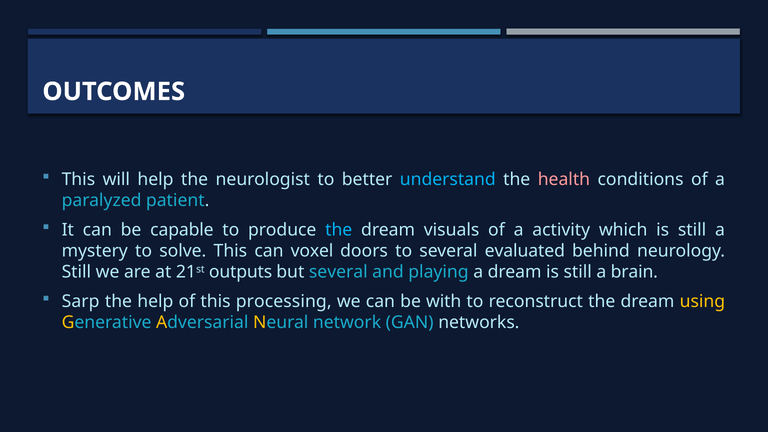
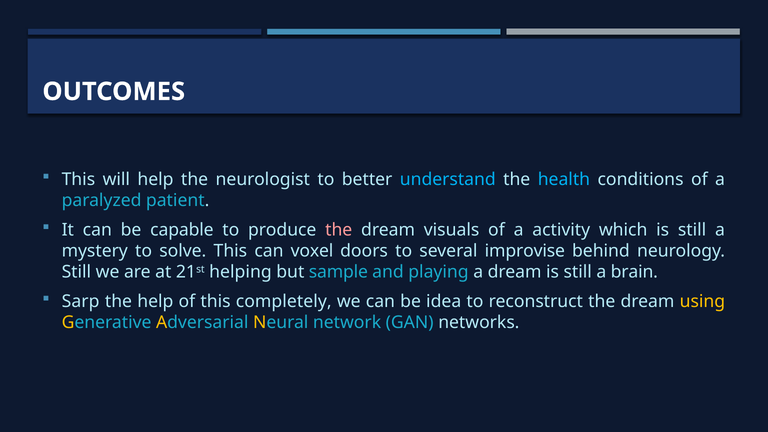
health colour: pink -> light blue (564, 179)
the colour: light blue -> pink (339, 230)
evaluated: evaluated -> improvise (525, 251)
outputs: outputs -> helping (240, 272)
but several: several -> sample (338, 272)
processing: processing -> completely (284, 302)
with: with -> idea (444, 302)
